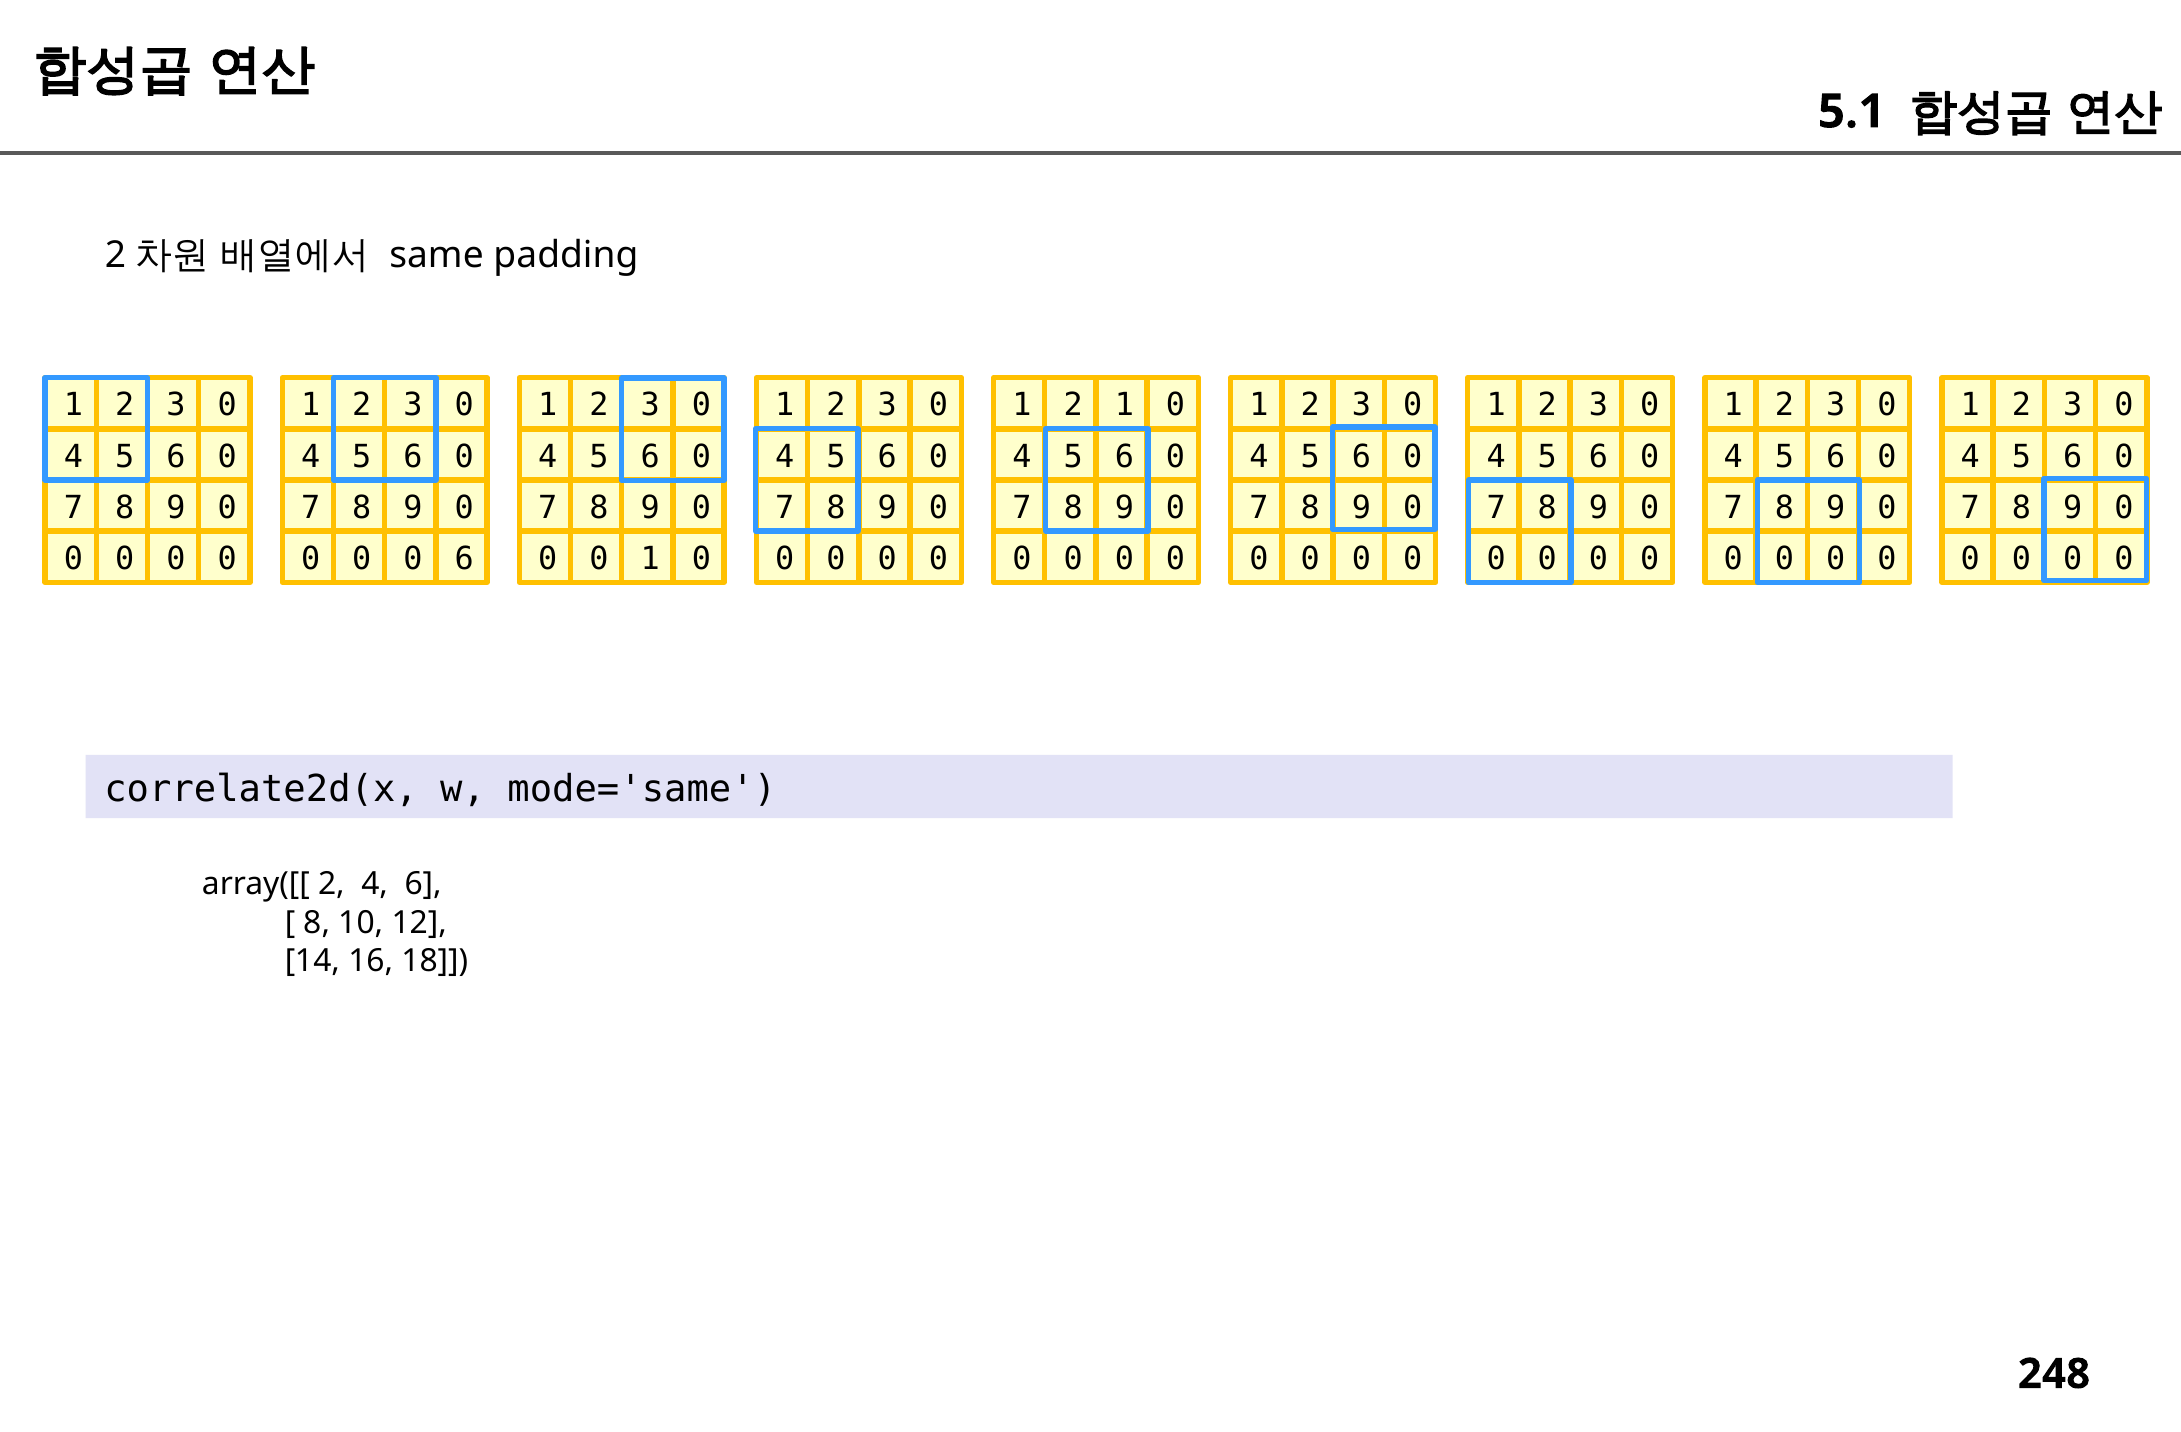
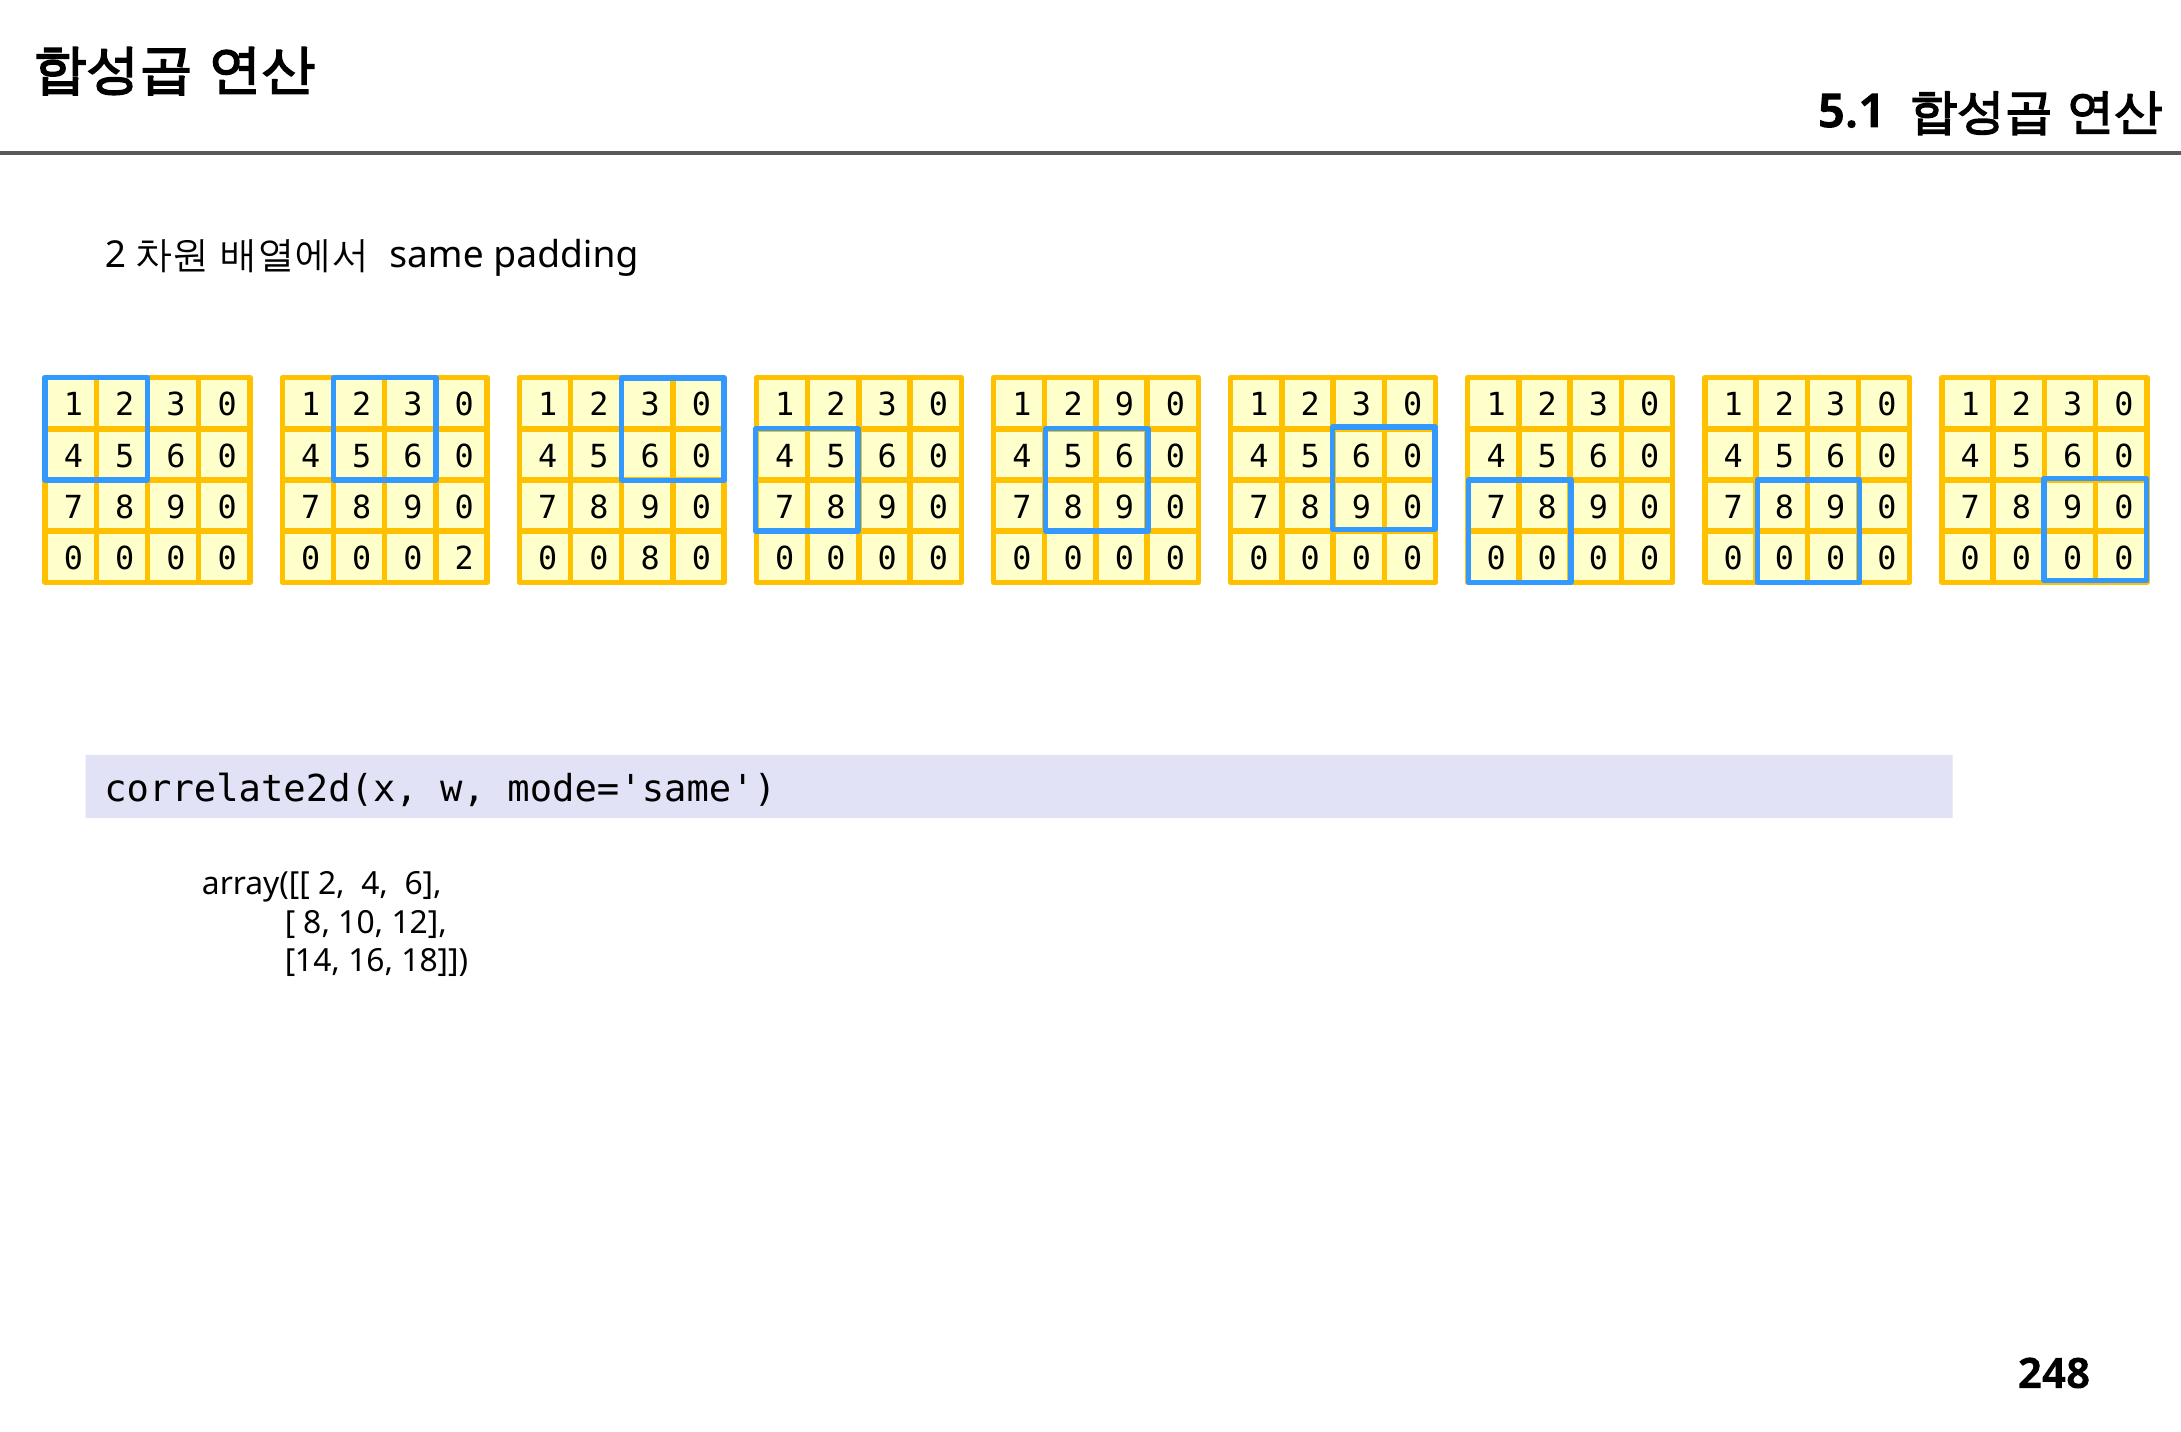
2 1: 1 -> 9 (1124, 406)
0 6: 6 -> 2 (464, 559)
1: 1 -> 8 (650, 559)
